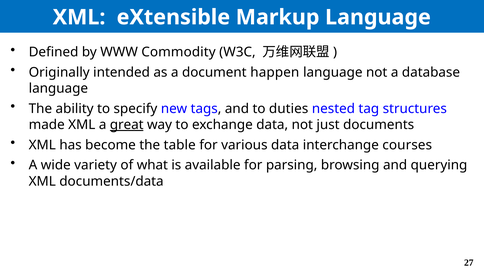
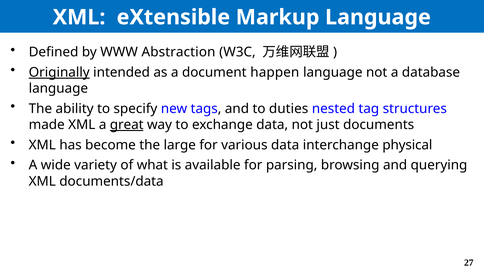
Commodity: Commodity -> Abstraction (178, 52)
Originally underline: none -> present (59, 72)
table: table -> large (180, 145)
courses: courses -> physical (407, 145)
